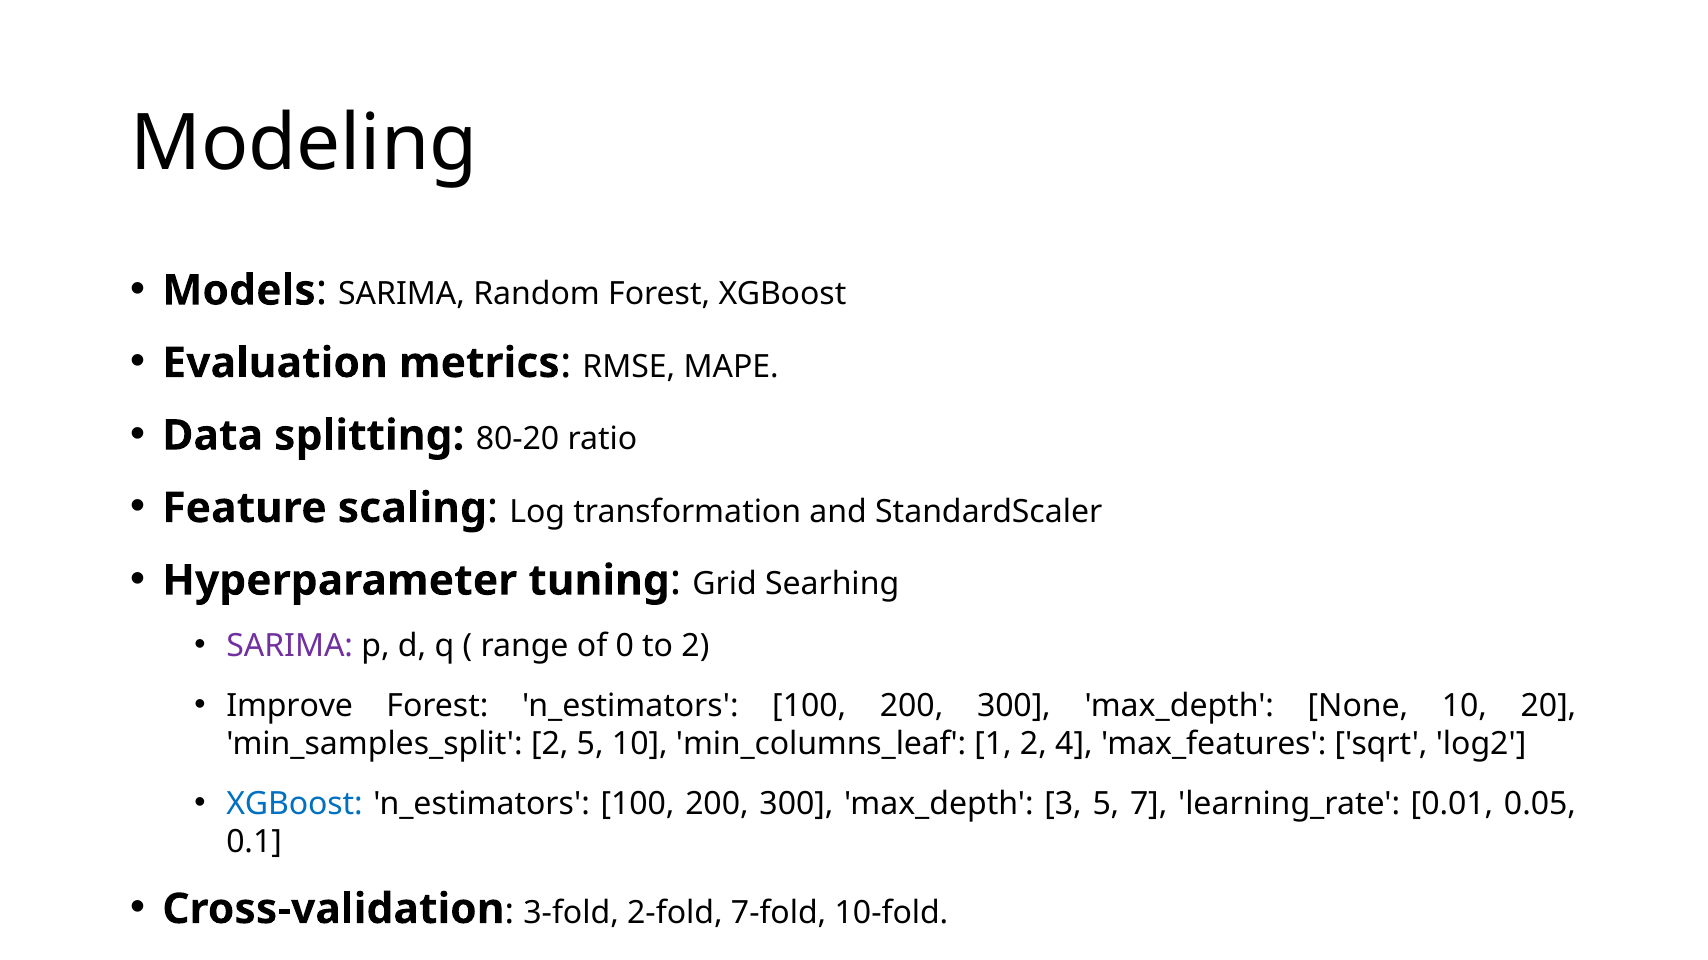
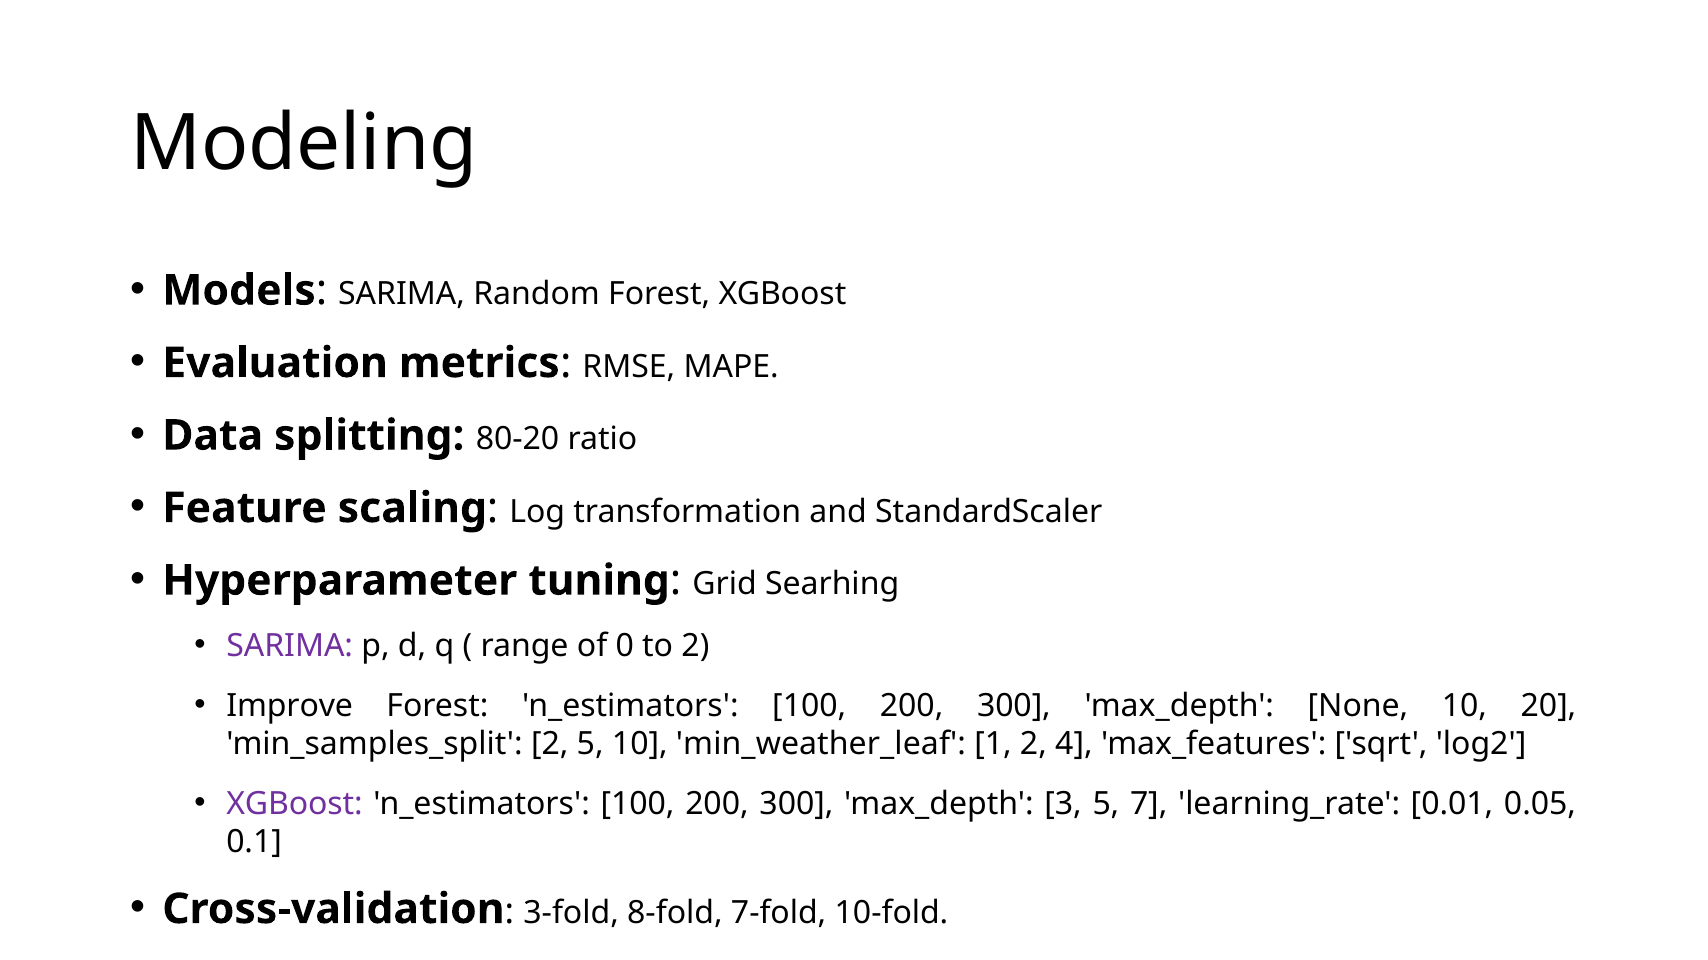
min_columns_leaf: min_columns_leaf -> min_weather_leaf (821, 745)
XGBoost colour: blue -> purple (295, 804)
2-fold: 2-fold -> 8-fold (675, 913)
